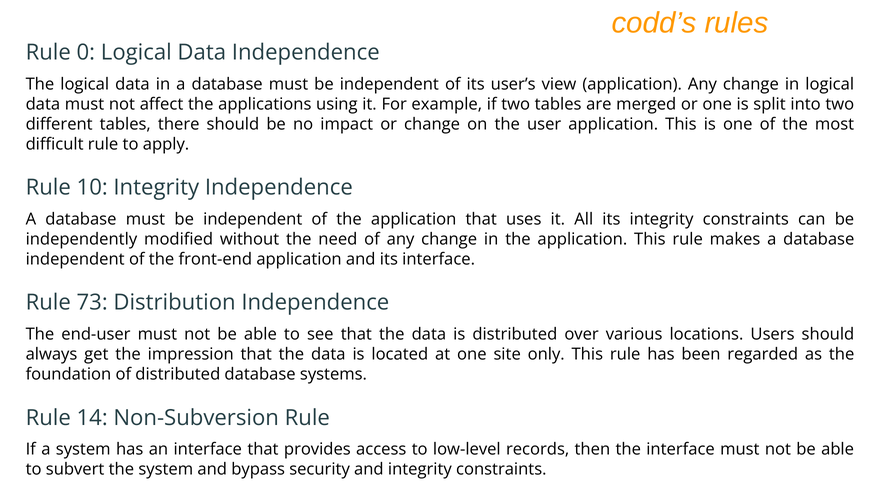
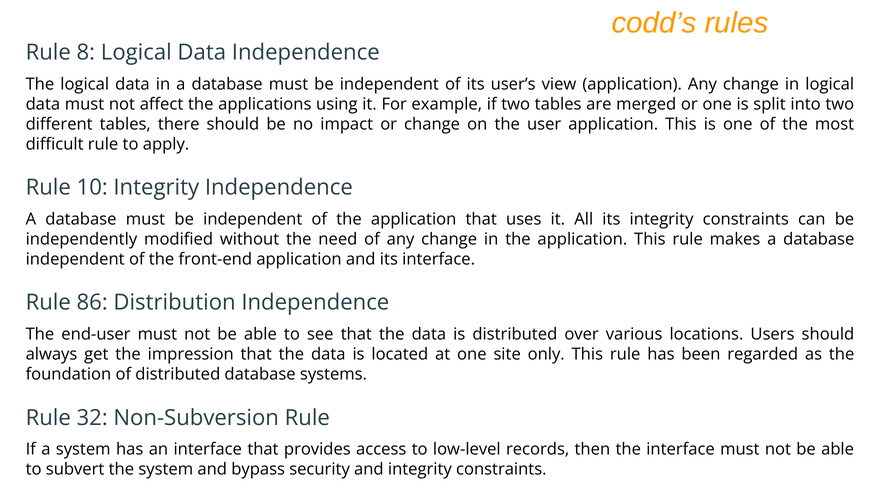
0: 0 -> 8 (86, 53)
73: 73 -> 86 (92, 303)
14: 14 -> 32 (92, 418)
